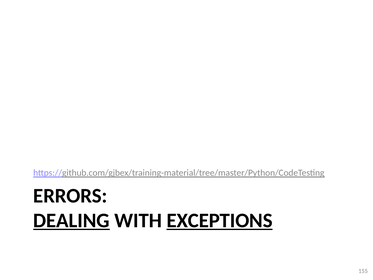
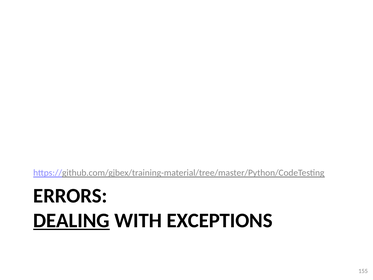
EXCEPTIONS underline: present -> none (220, 220)
